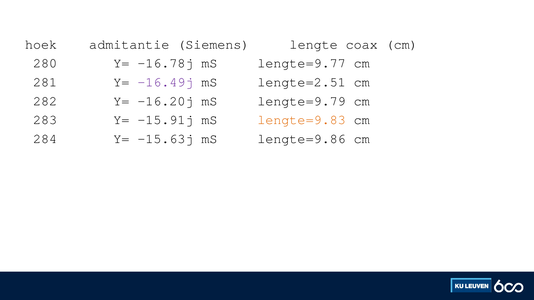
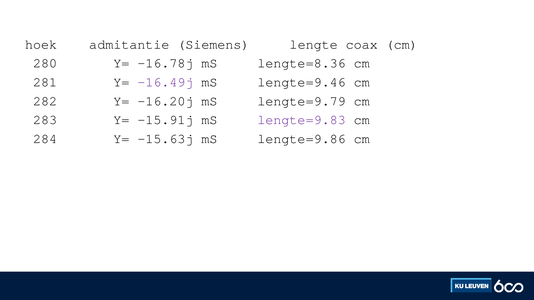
lengte=9.77: lengte=9.77 -> lengte=8.36 (302, 63)
lengte=2.51: lengte=2.51 -> lengte=9.46 (302, 82)
lengte=9.83 colour: orange -> purple (302, 120)
